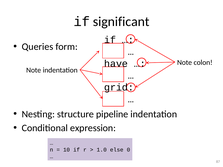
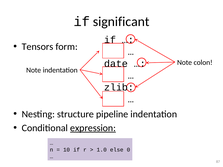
Queries: Queries -> Tensors (38, 47)
have: have -> date (116, 64)
grid: grid -> zlib (119, 87)
expression underline: none -> present (93, 128)
